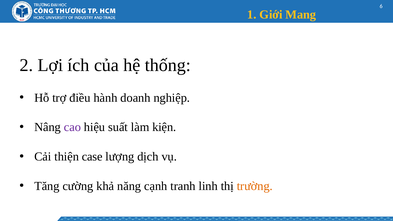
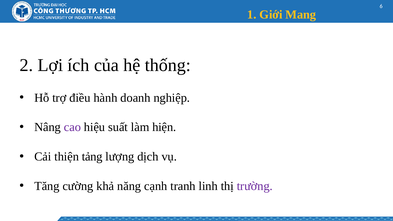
kiện: kiện -> hiện (164, 127)
case: case -> tảng (92, 157)
trường colour: orange -> purple (255, 186)
